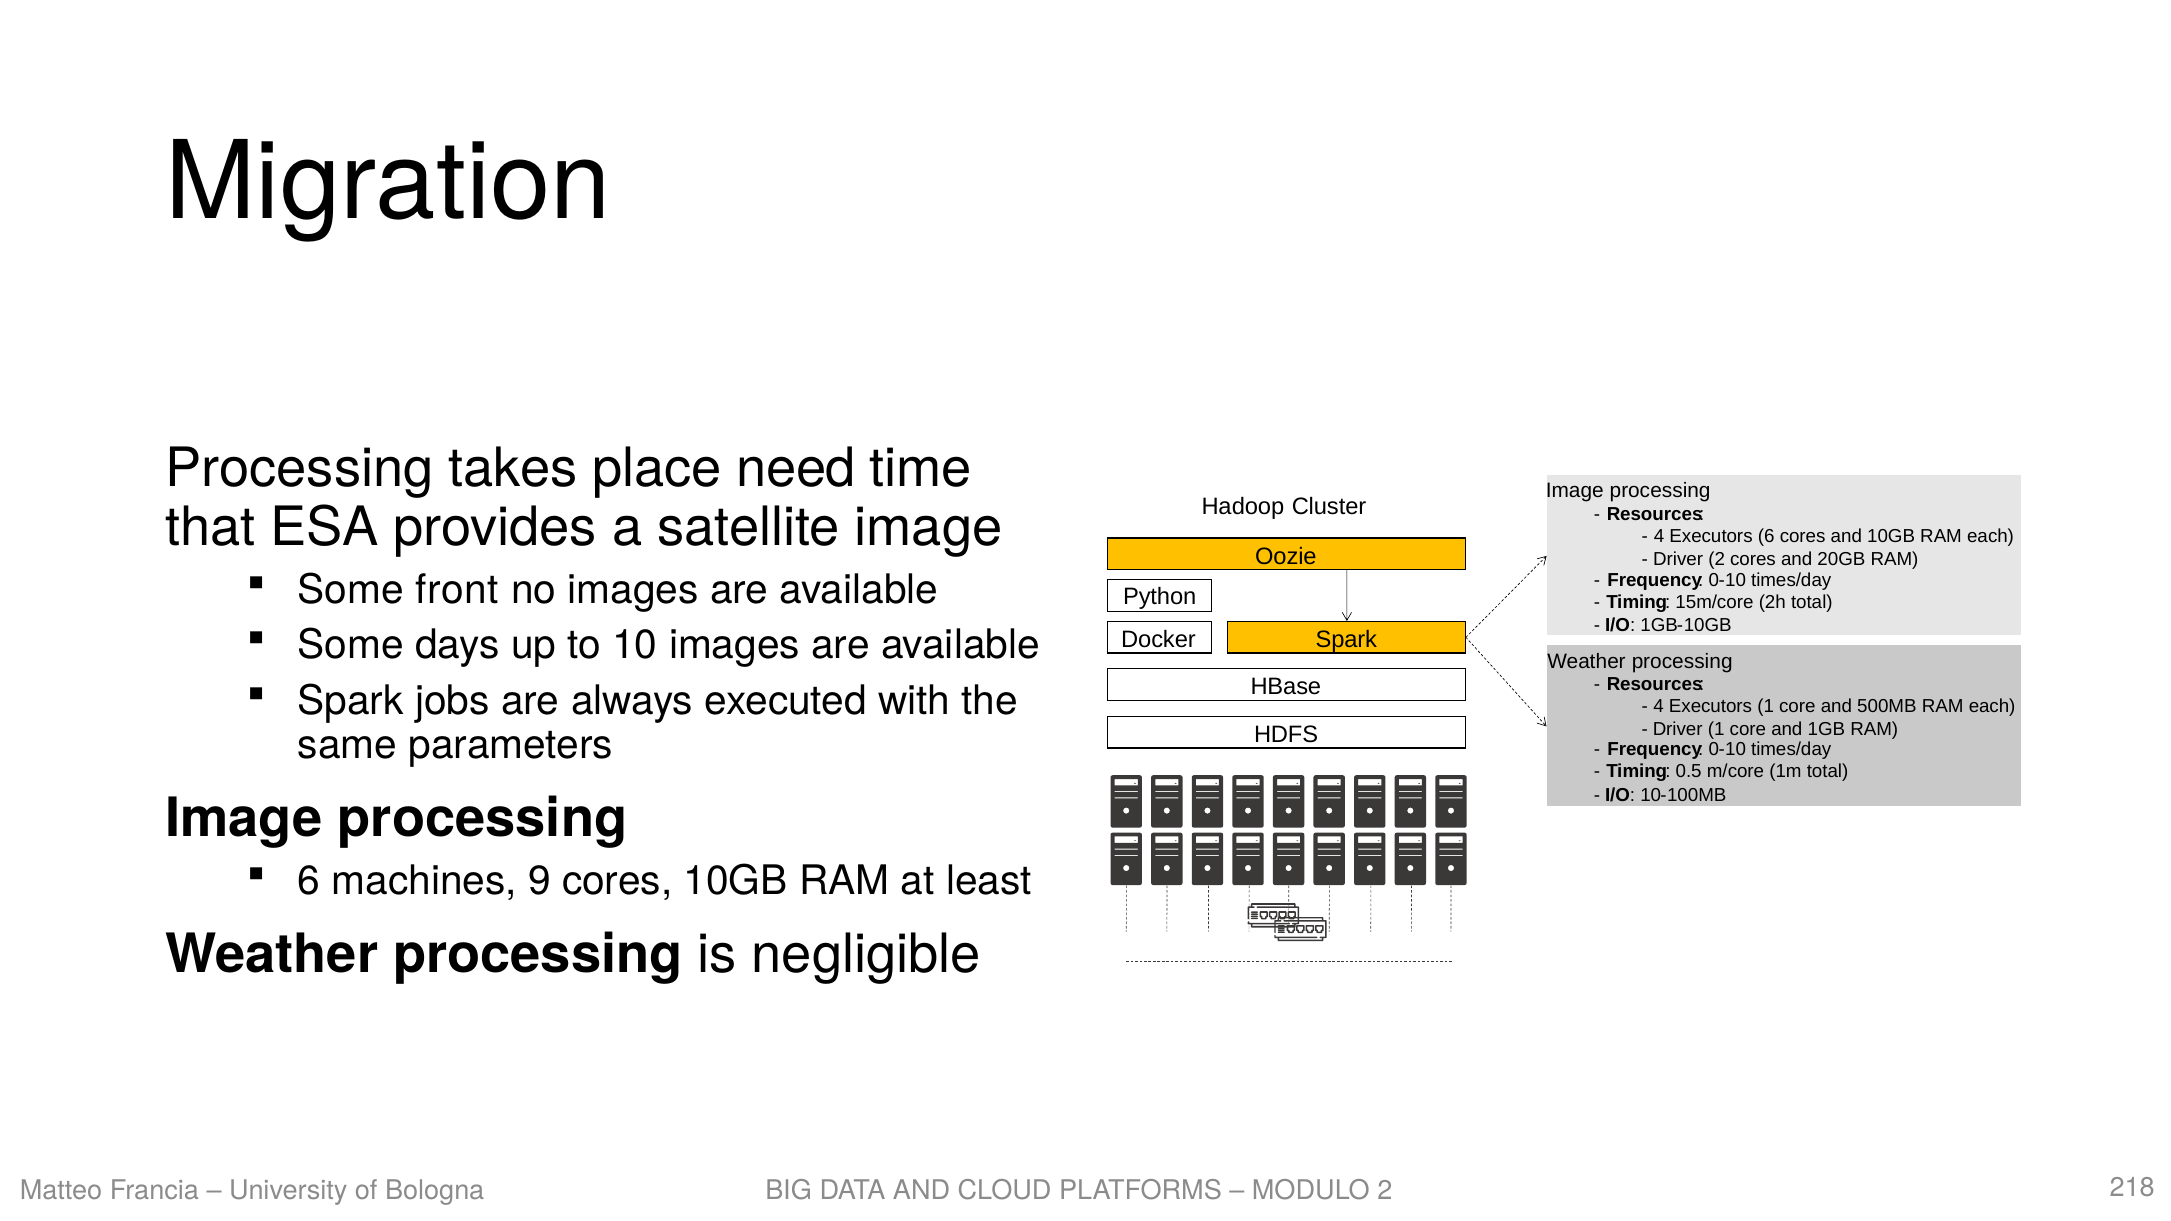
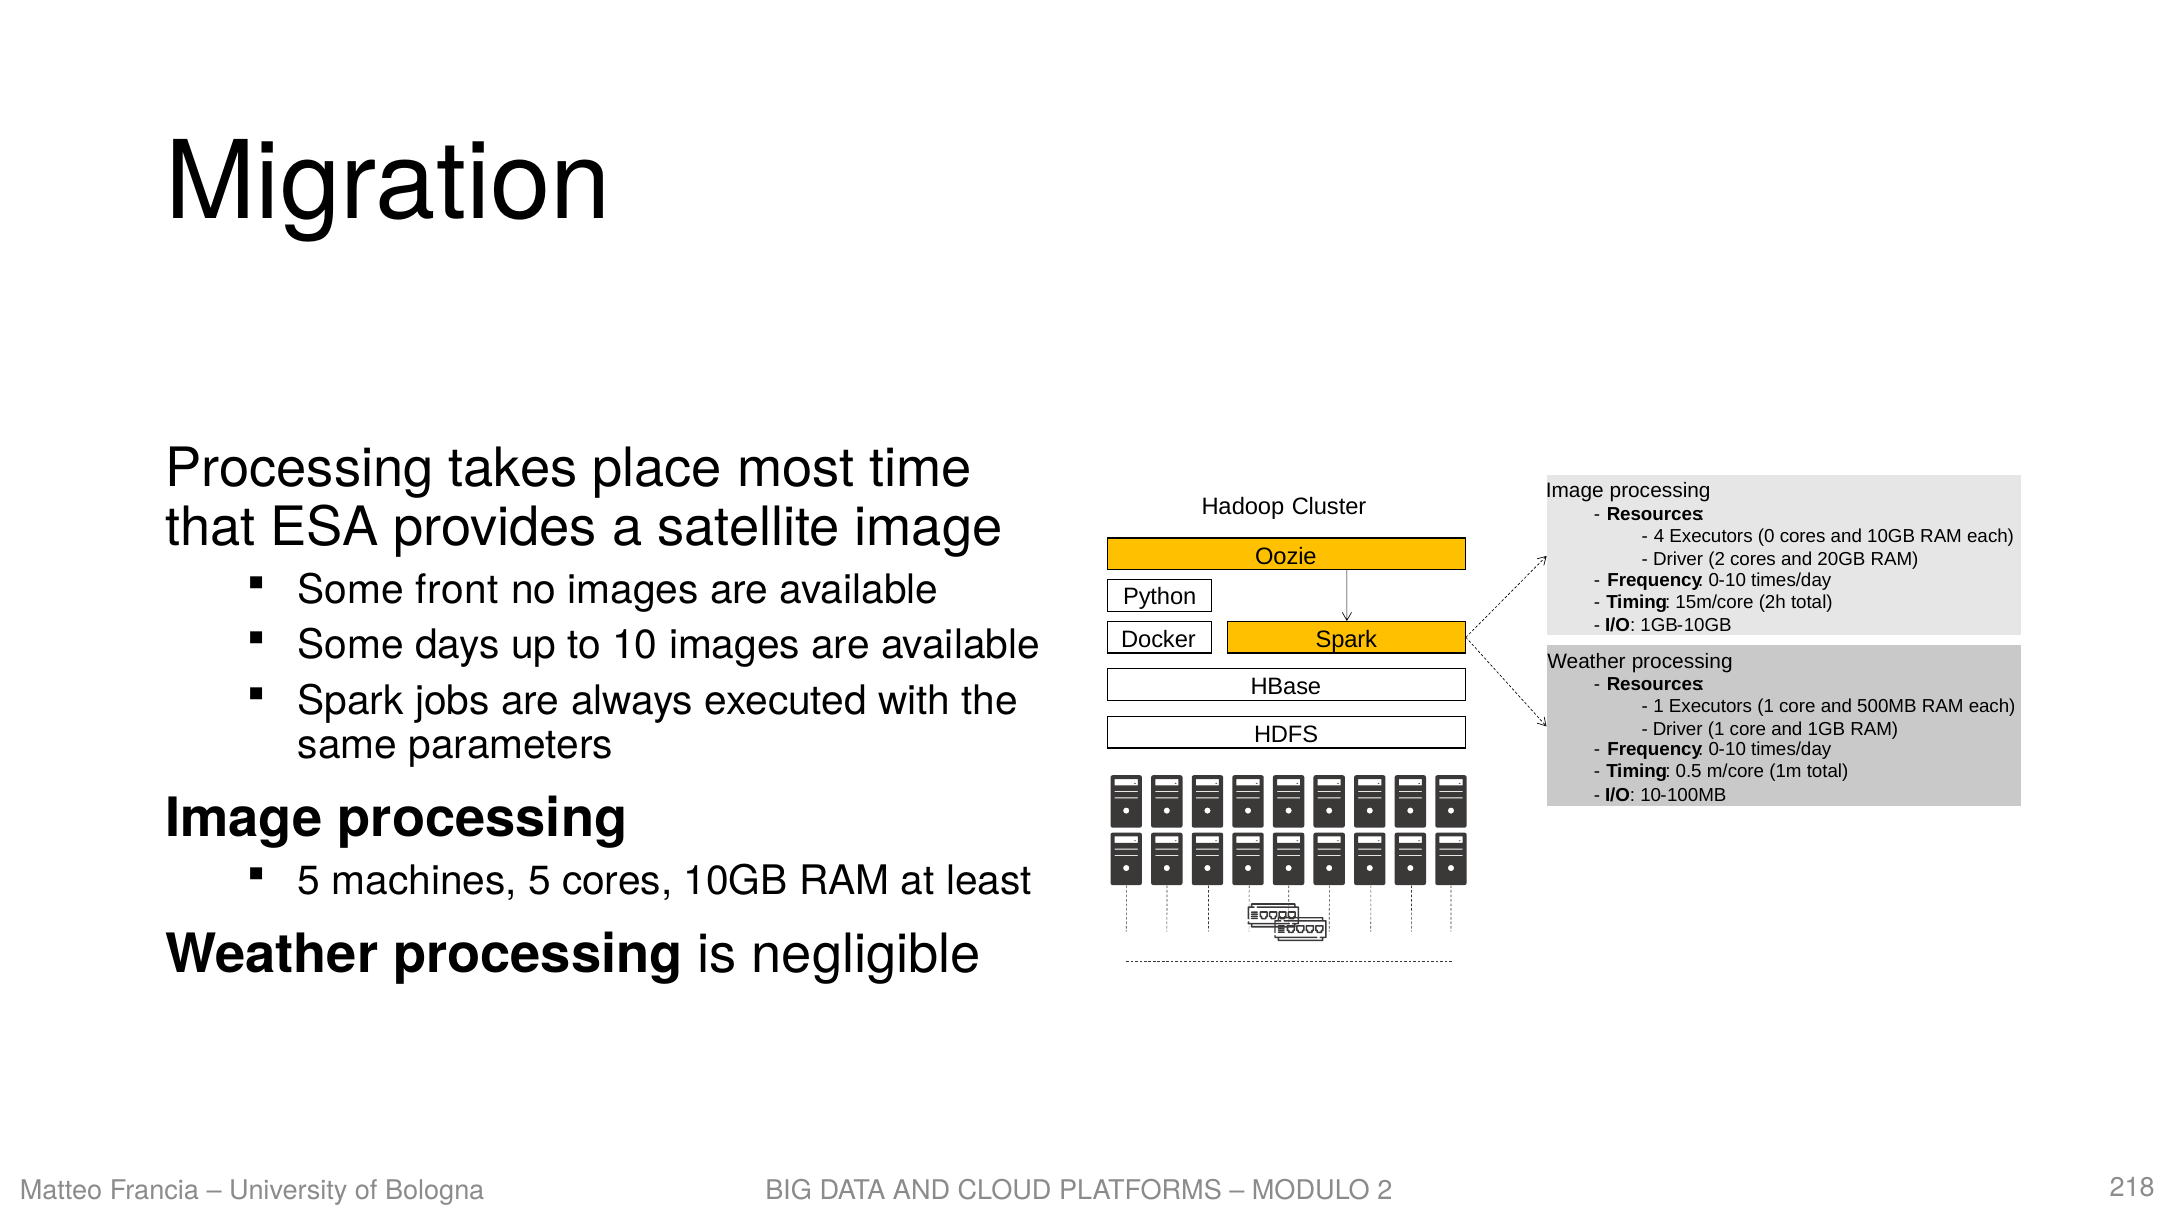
need: need -> most (796, 469)
Executors 6: 6 -> 0 (1766, 536)
4: 4 -> 1 (1659, 707)
6: 6 -> 5 (309, 881)
machines 9: 9 -> 5 (540, 881)
